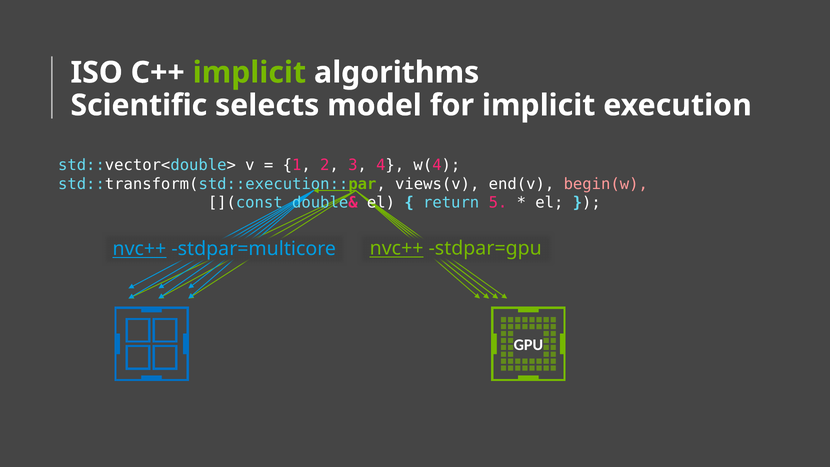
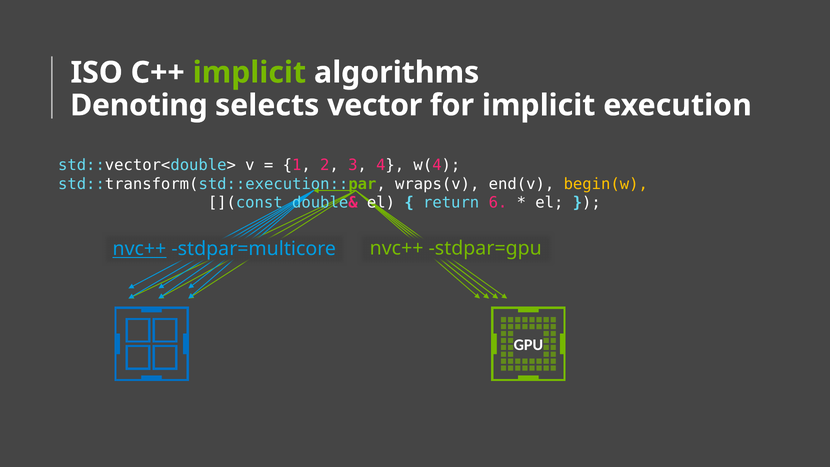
Scientific: Scientific -> Denoting (139, 105)
model: model -> vector (375, 105)
views(v: views(v -> wraps(v (437, 184)
begin(w colour: pink -> yellow (606, 184)
5: 5 -> 6 (498, 203)
nvc++ underline: present -> none (397, 248)
